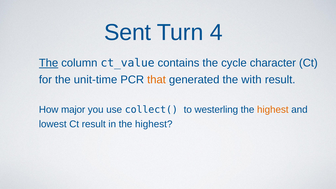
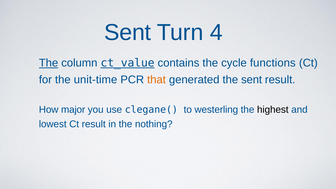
ct_value underline: none -> present (128, 63)
character: character -> functions (273, 63)
the with: with -> sent (252, 80)
collect(: collect( -> clegane( (151, 110)
highest colour: orange -> black (273, 110)
in the highest: highest -> nothing (154, 124)
